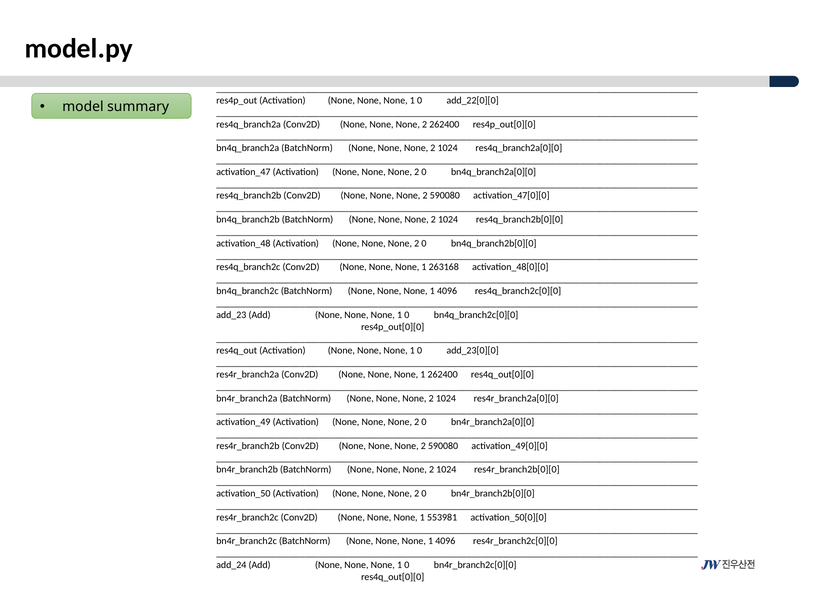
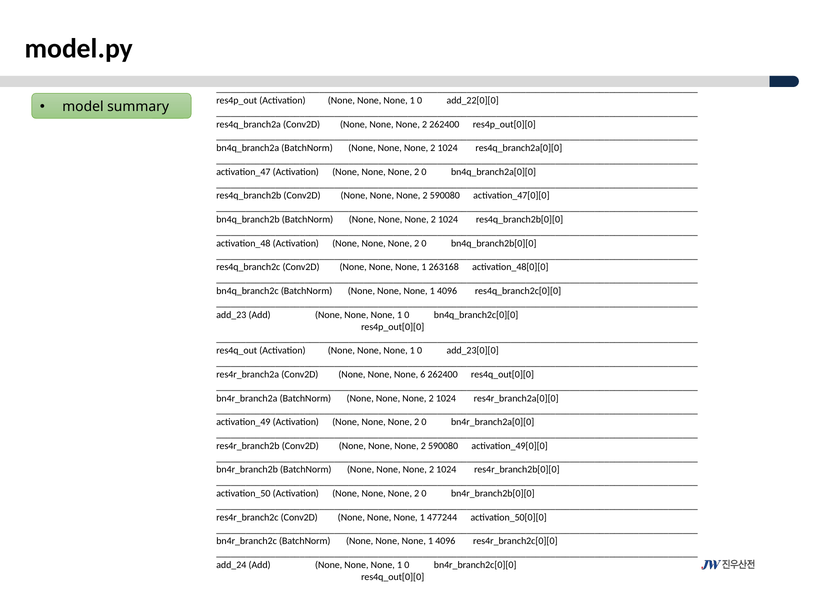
1: 1 -> 6 (423, 374)
553981: 553981 -> 477244 (442, 517)
